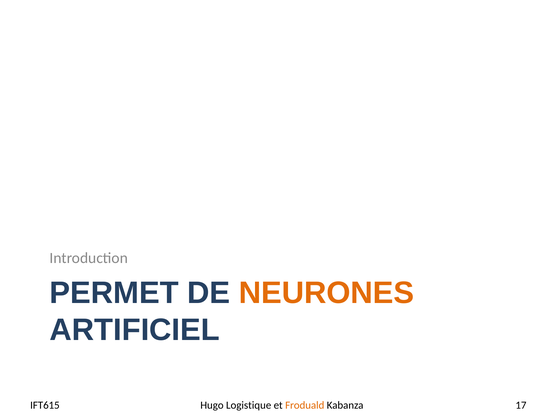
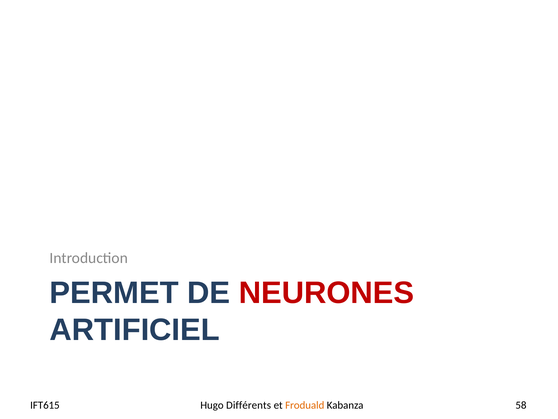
NEURONES colour: orange -> red (327, 292)
Logistique: Logistique -> Différents (249, 405)
17: 17 -> 58 (521, 405)
